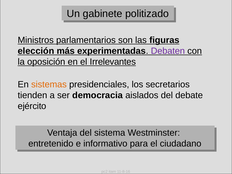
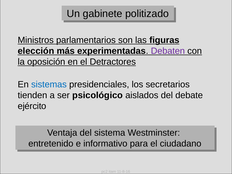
Irrelevantes: Irrelevantes -> Detractores (113, 62)
sistemas colour: orange -> blue (49, 85)
democracia: democracia -> psicológico (98, 95)
